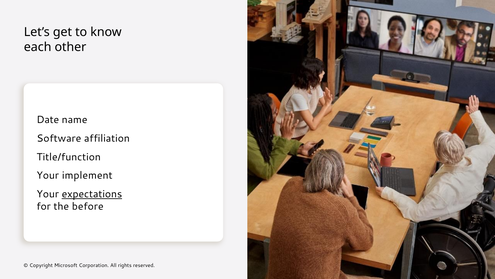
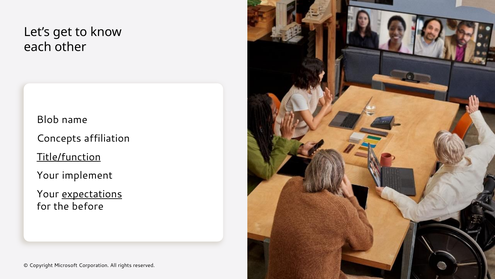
Date: Date -> Blob (48, 120)
Software: Software -> Concepts (59, 138)
Title/function underline: none -> present (69, 157)
